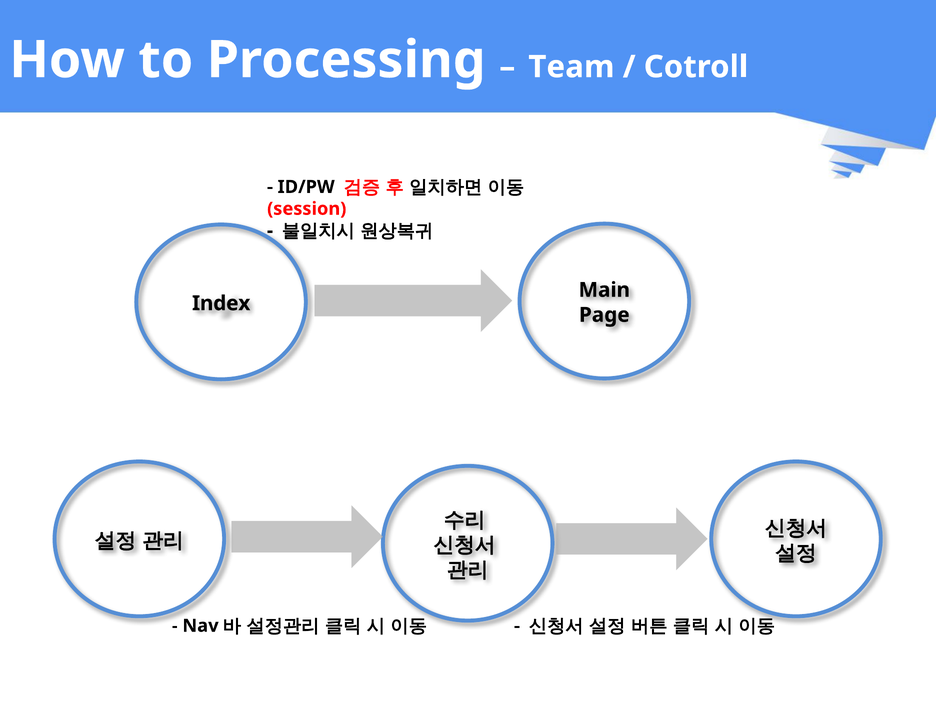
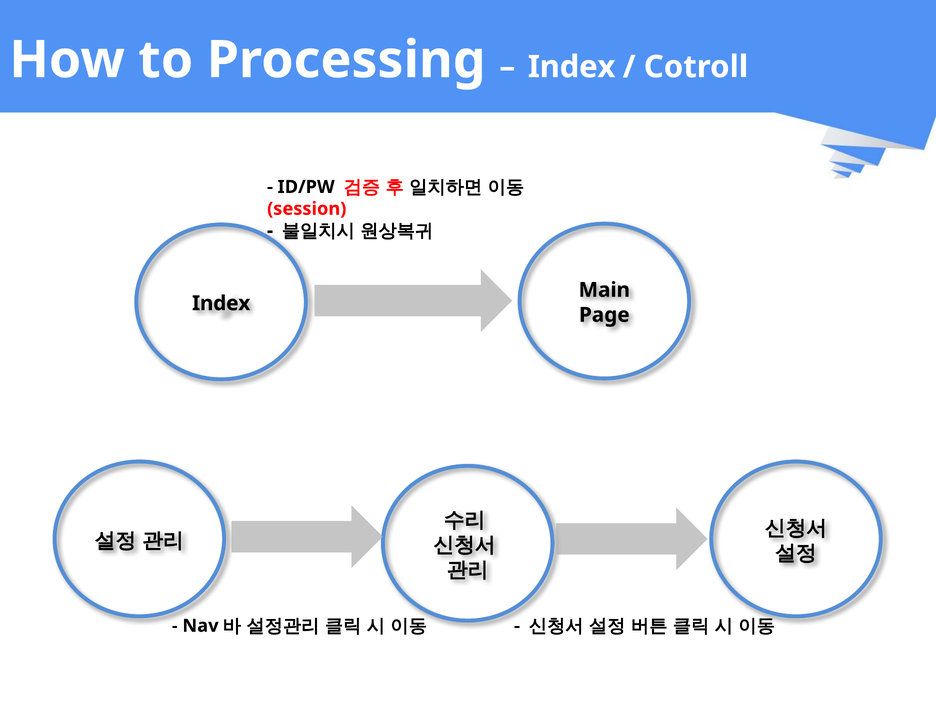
Team: Team -> Index (572, 67)
